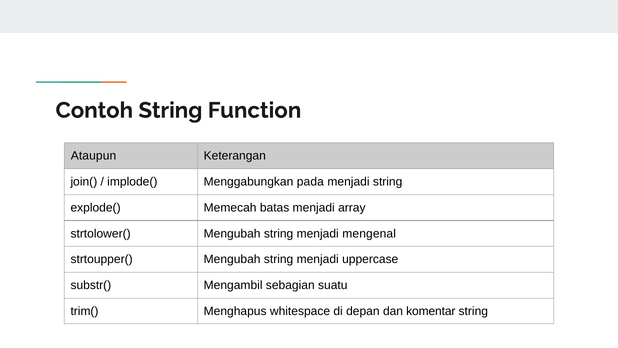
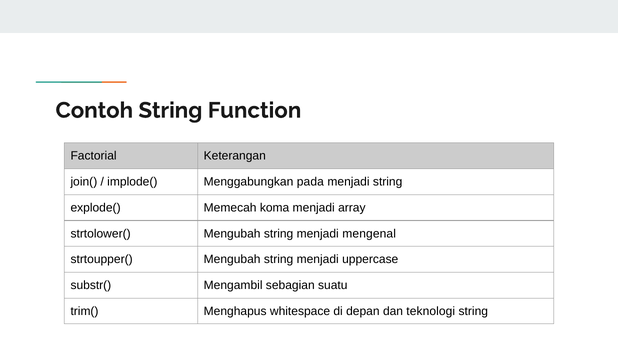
Ataupun: Ataupun -> Factorial (94, 156)
batas: batas -> koma (275, 208)
komentar: komentar -> teknologi (431, 311)
